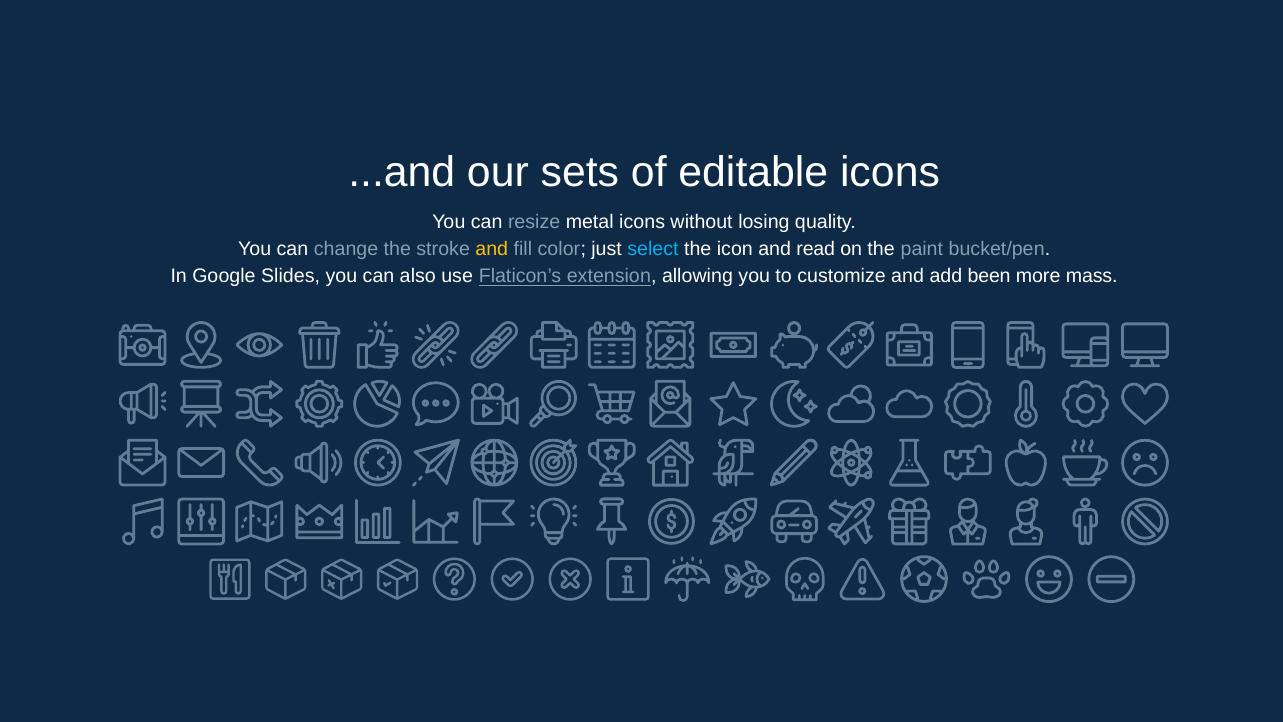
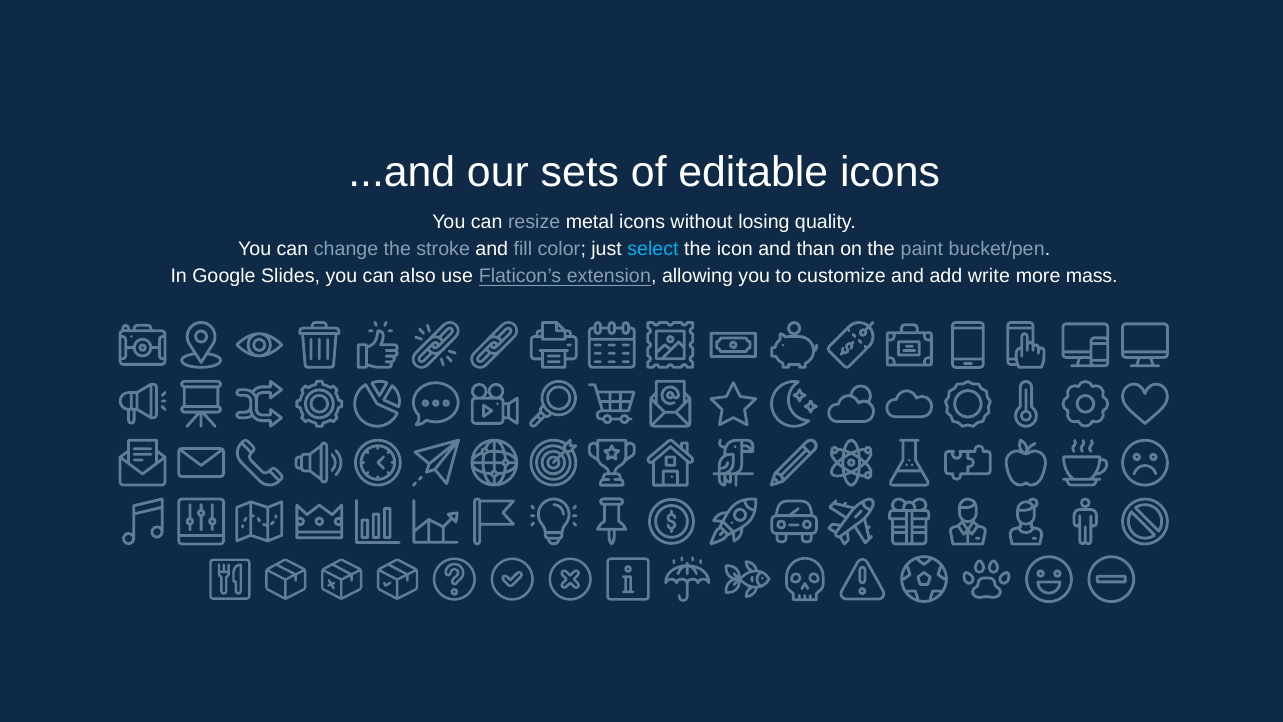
and colour: yellow -> white (492, 249)
read: read -> than (816, 249)
been: been -> write (989, 276)
